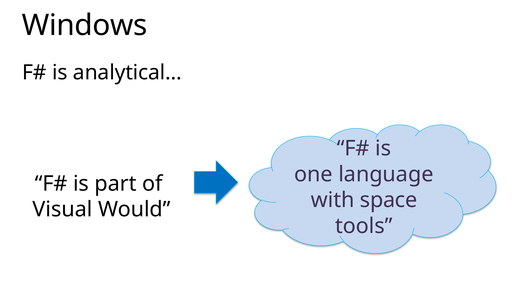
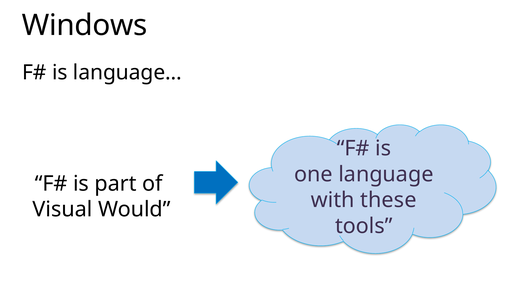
analytical…: analytical… -> language… (127, 73)
space: space -> these (388, 201)
